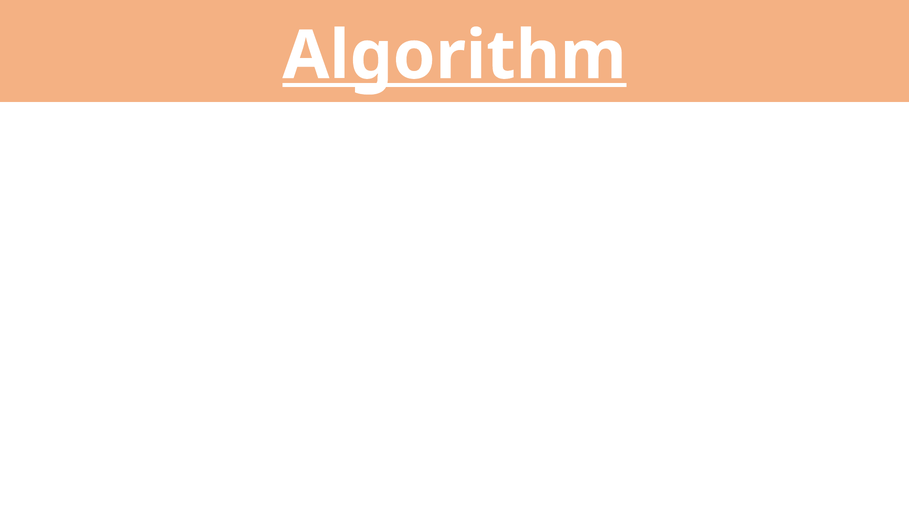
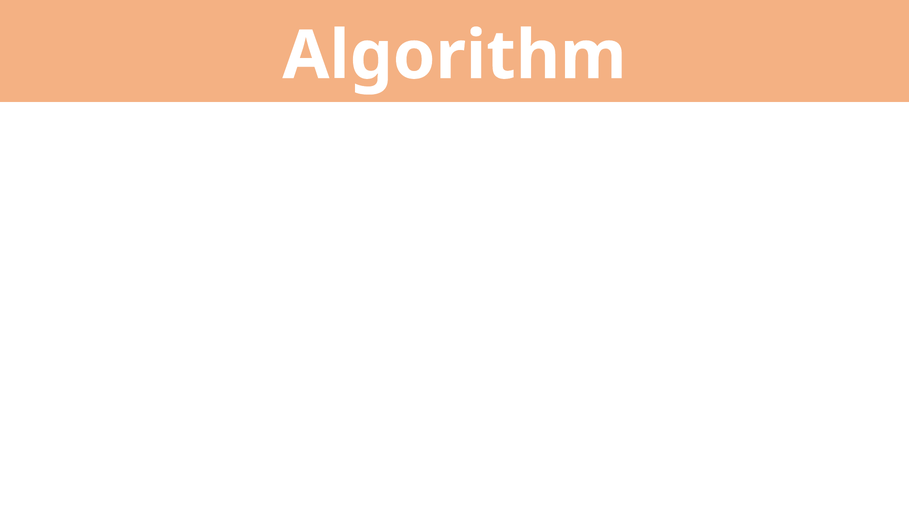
Algorithm underline: present -> none (454, 56)
